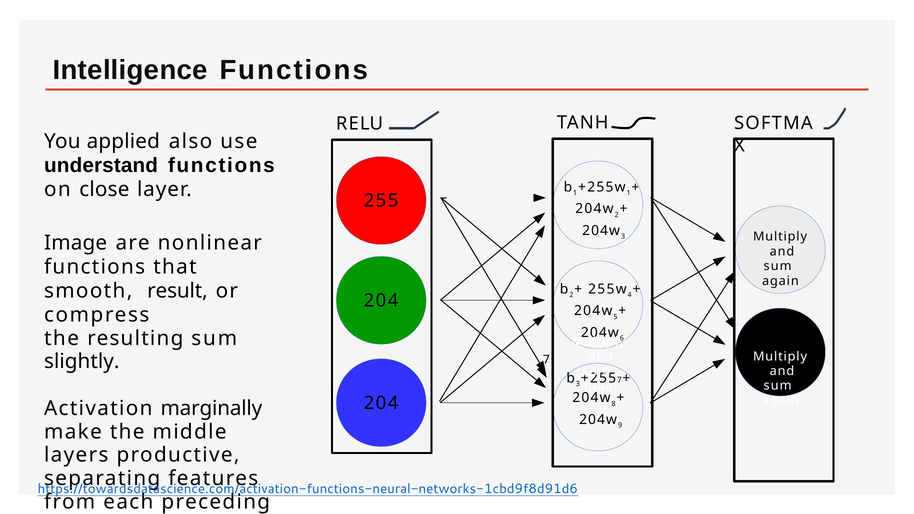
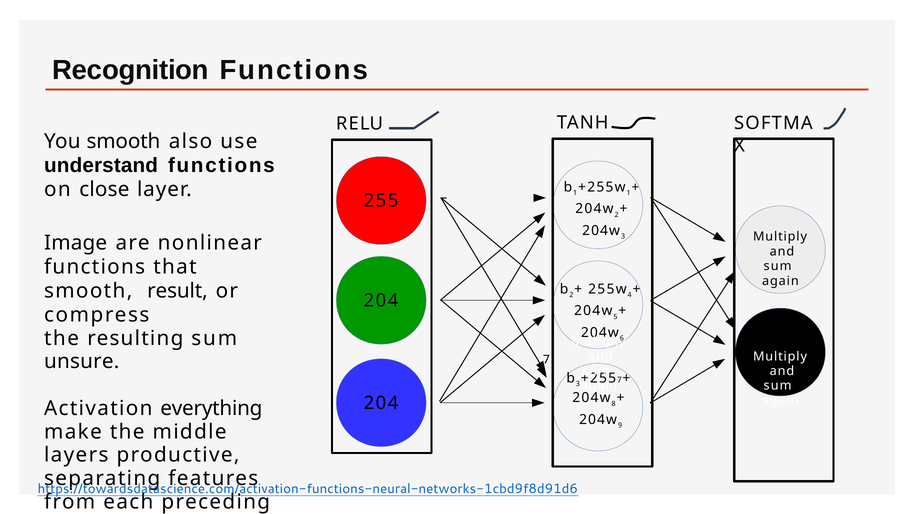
Intelligence: Intelligence -> Recognition (131, 70)
You applied: applied -> smooth (123, 141)
slightly: slightly -> unsure (82, 362)
marginally: marginally -> everything (211, 408)
